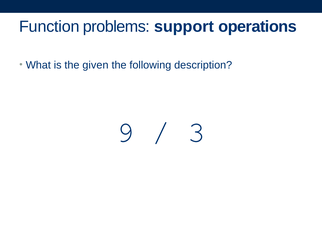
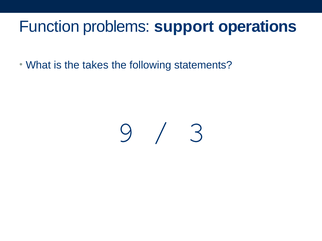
given: given -> takes (95, 65)
description: description -> statements (203, 65)
